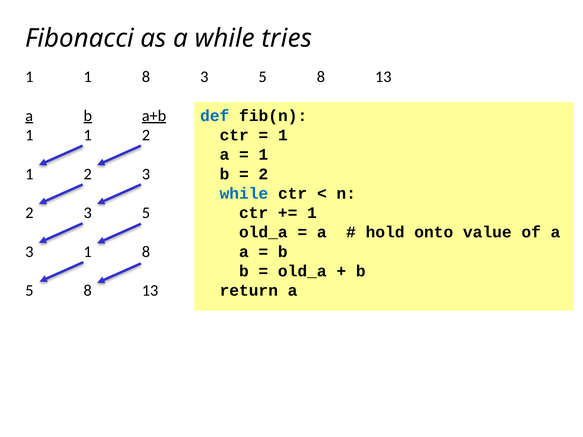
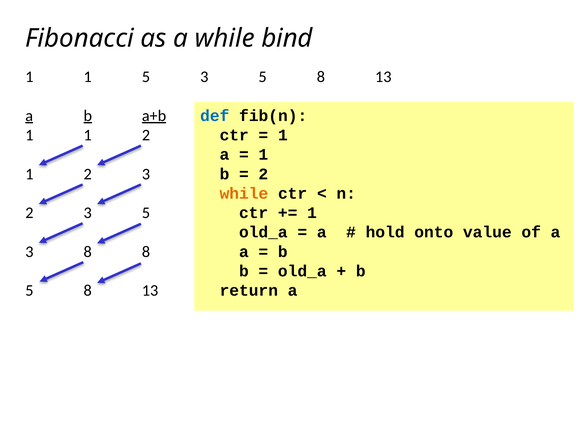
tries: tries -> bind (287, 38)
1 1 8: 8 -> 5 (146, 77)
while colour: blue -> orange (244, 194)
3 1: 1 -> 8 (88, 252)
